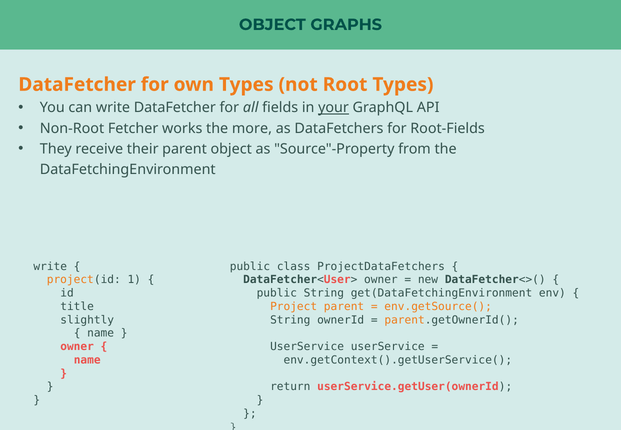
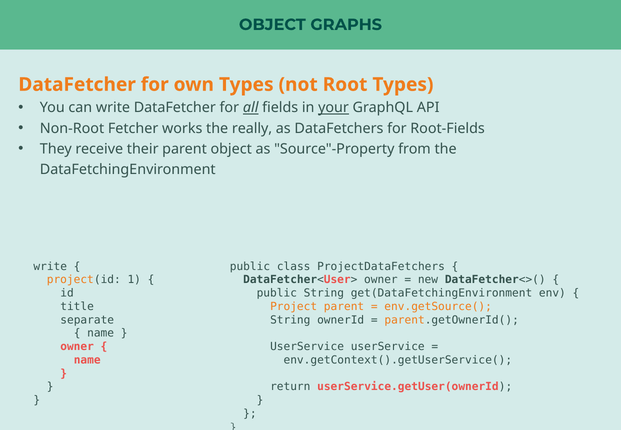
all underline: none -> present (251, 108)
more: more -> really (252, 128)
slightly: slightly -> separate (87, 320)
